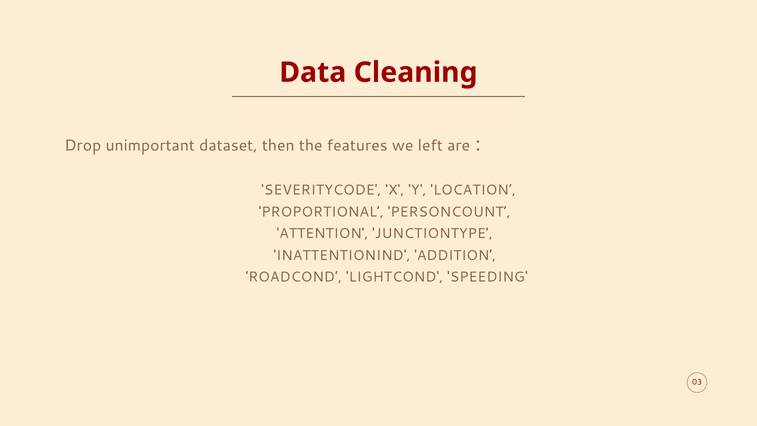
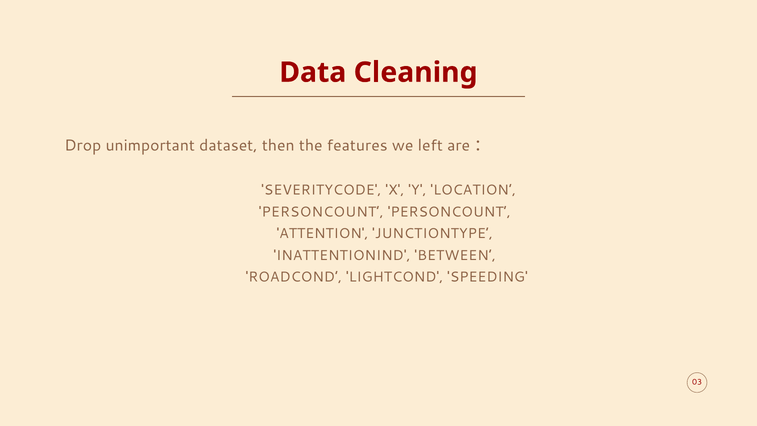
PROPORTIONAL: PROPORTIONAL -> PERSONCOUNT (321, 212)
ADDITION: ADDITION -> BETWEEN (455, 255)
